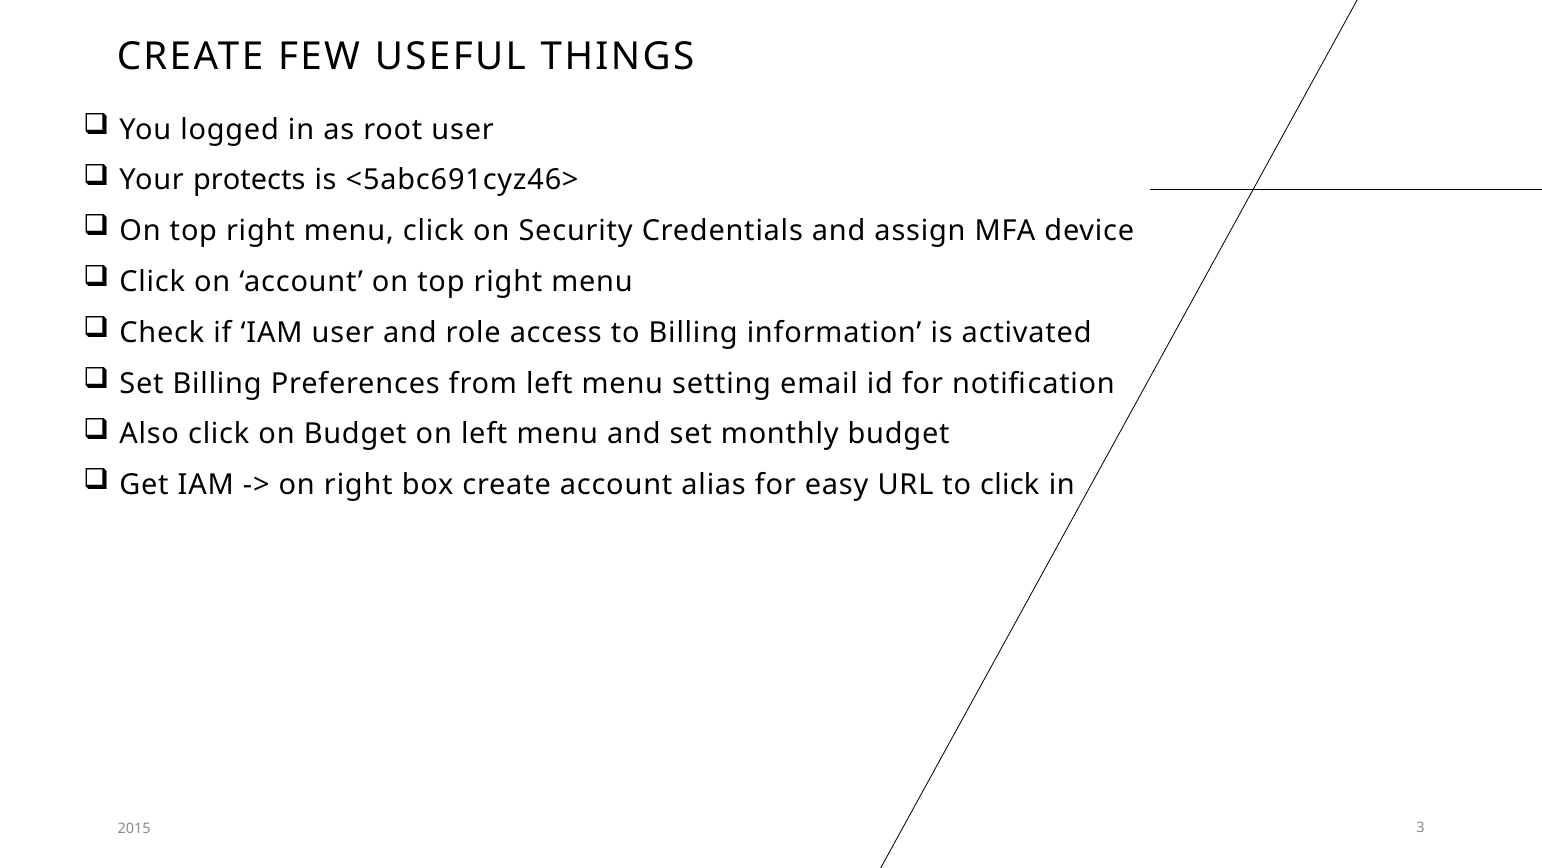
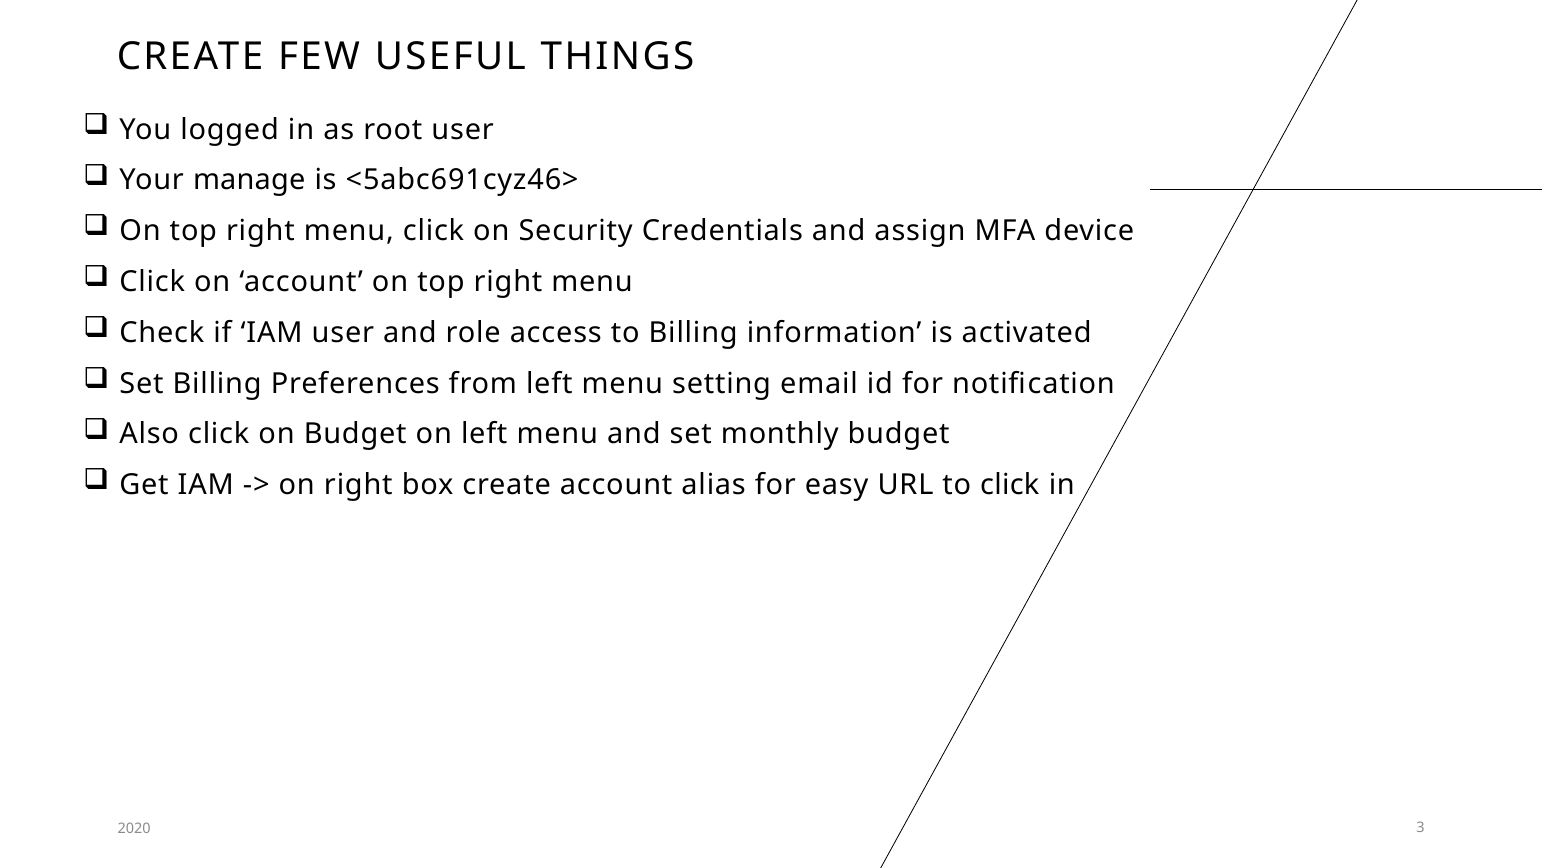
protects: protects -> manage (249, 180)
2015: 2015 -> 2020 (134, 828)
